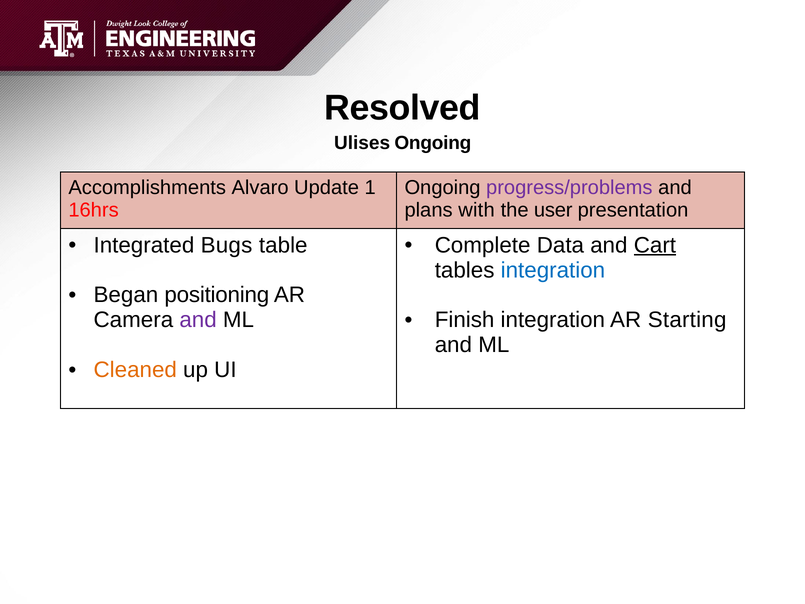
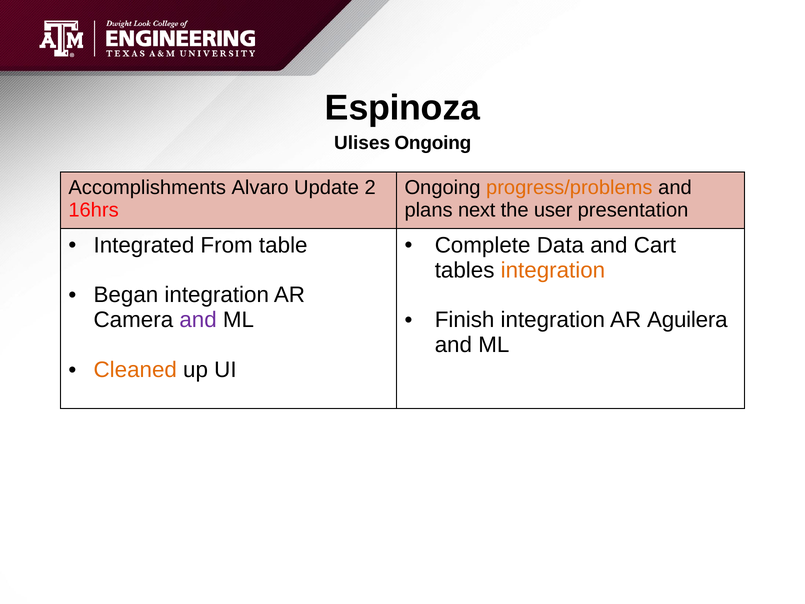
Resolved: Resolved -> Espinoza (402, 108)
1: 1 -> 2 (370, 187)
progress/problems colour: purple -> orange (569, 187)
with: with -> next (477, 210)
Bugs: Bugs -> From (227, 245)
Cart underline: present -> none (655, 245)
integration colour: blue -> orange (553, 270)
Began positioning: positioning -> integration (217, 295)
Starting: Starting -> Aguilera (687, 320)
